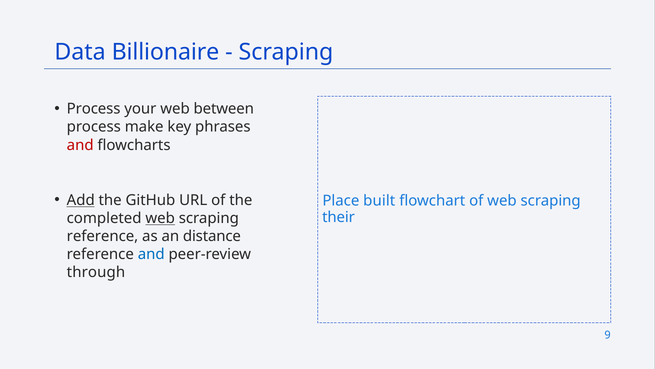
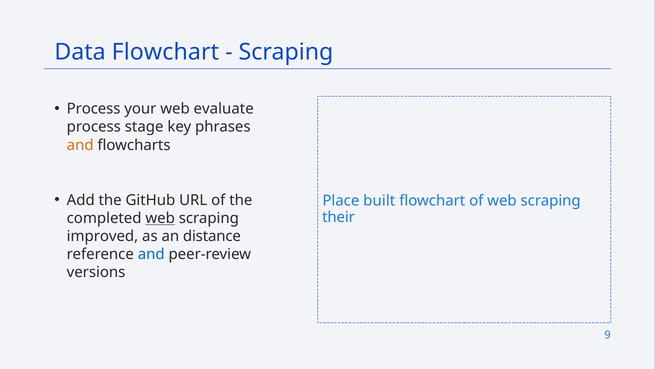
Data Billionaire: Billionaire -> Flowchart (165, 52)
between: between -> evaluate (224, 109)
make: make -> stage (144, 127)
and colour: red -> orange (80, 145)
Add underline: present -> none (81, 200)
reference: reference -> improved (102, 236)
through: through -> versions (96, 272)
